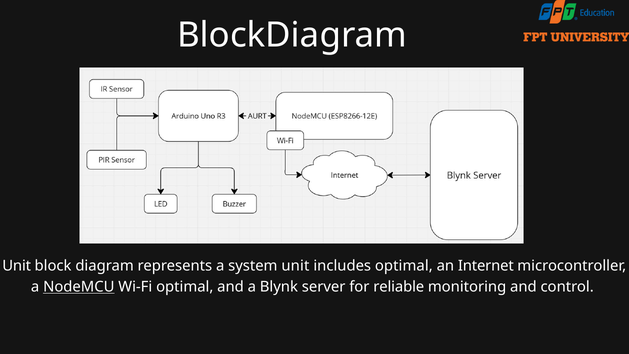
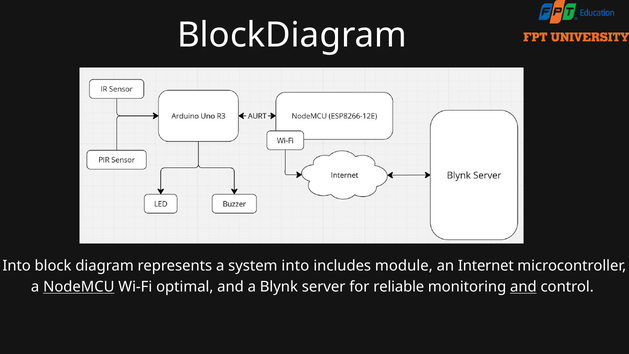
Unit: Unit -> Into (17, 266)
system unit: unit -> into (295, 266)
includes optimal: optimal -> module (404, 266)
and underline: none -> present (523, 287)
